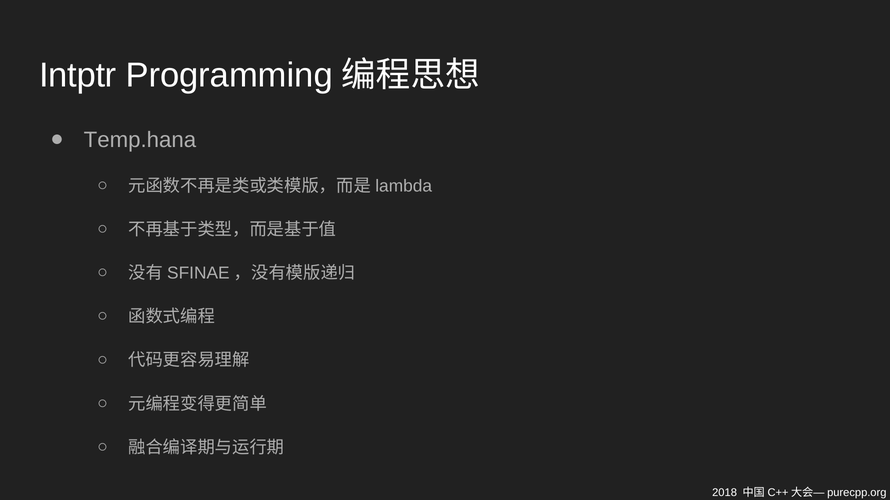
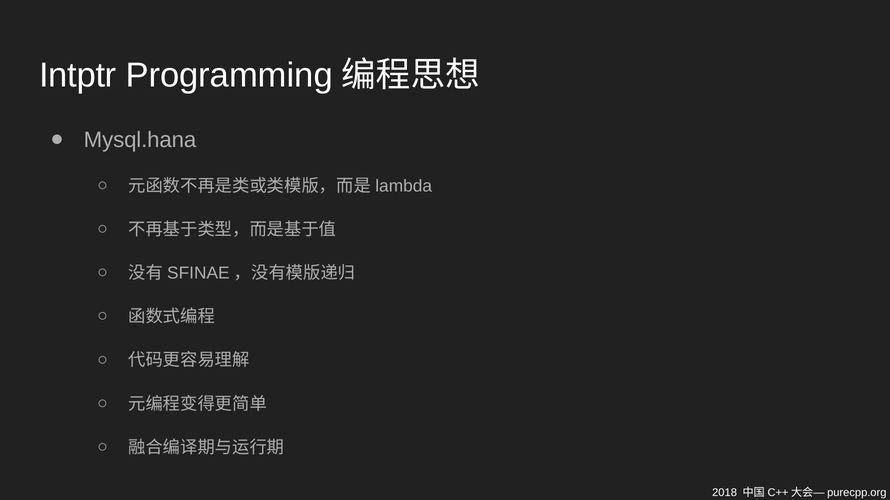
Temp.hana: Temp.hana -> Mysql.hana (140, 140)
